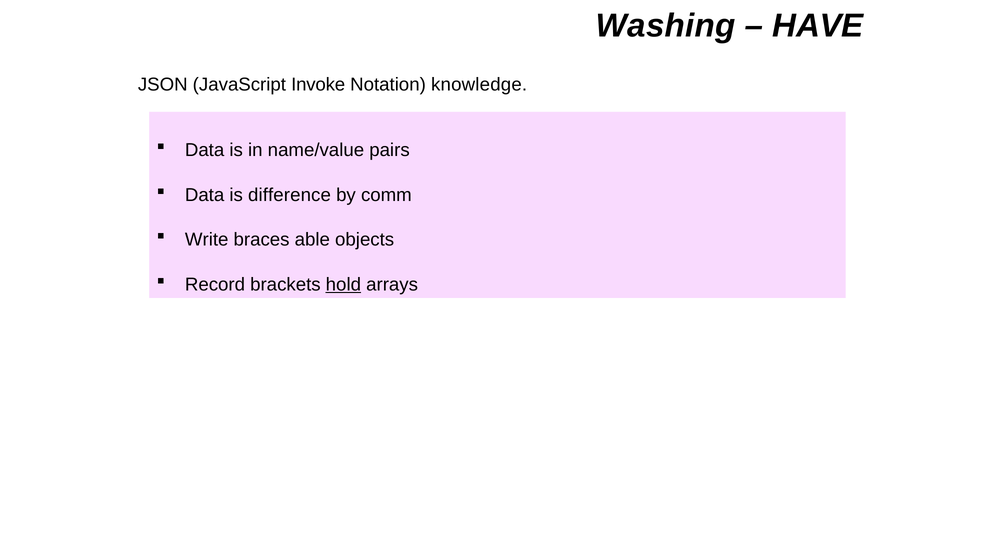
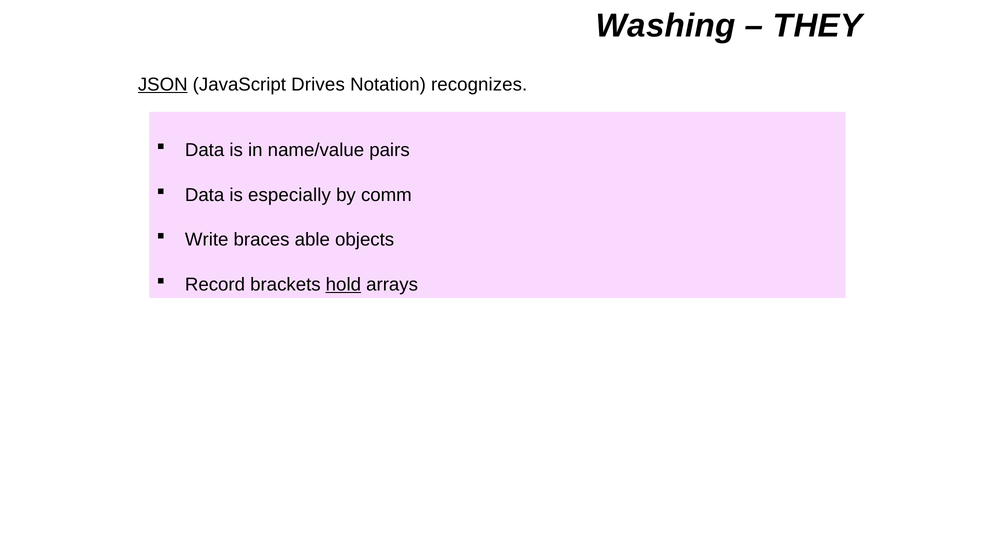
HAVE: HAVE -> THEY (818, 26)
JSON underline: none -> present (163, 85)
Invoke: Invoke -> Drives (318, 85)
knowledge: knowledge -> recognizes (479, 85)
difference: difference -> especially (289, 195)
